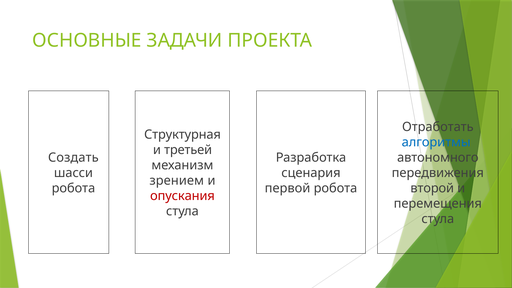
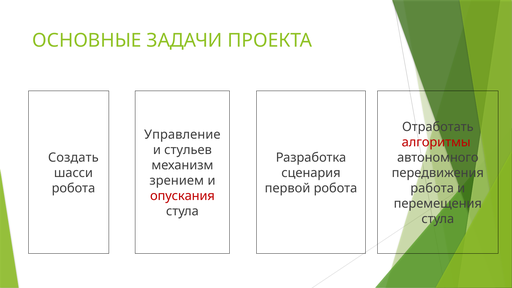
Структурная: Структурная -> Управление (182, 135)
алгоритмы colour: blue -> red (436, 142)
третьей: третьей -> стульев (188, 150)
второй: второй -> работа (432, 188)
